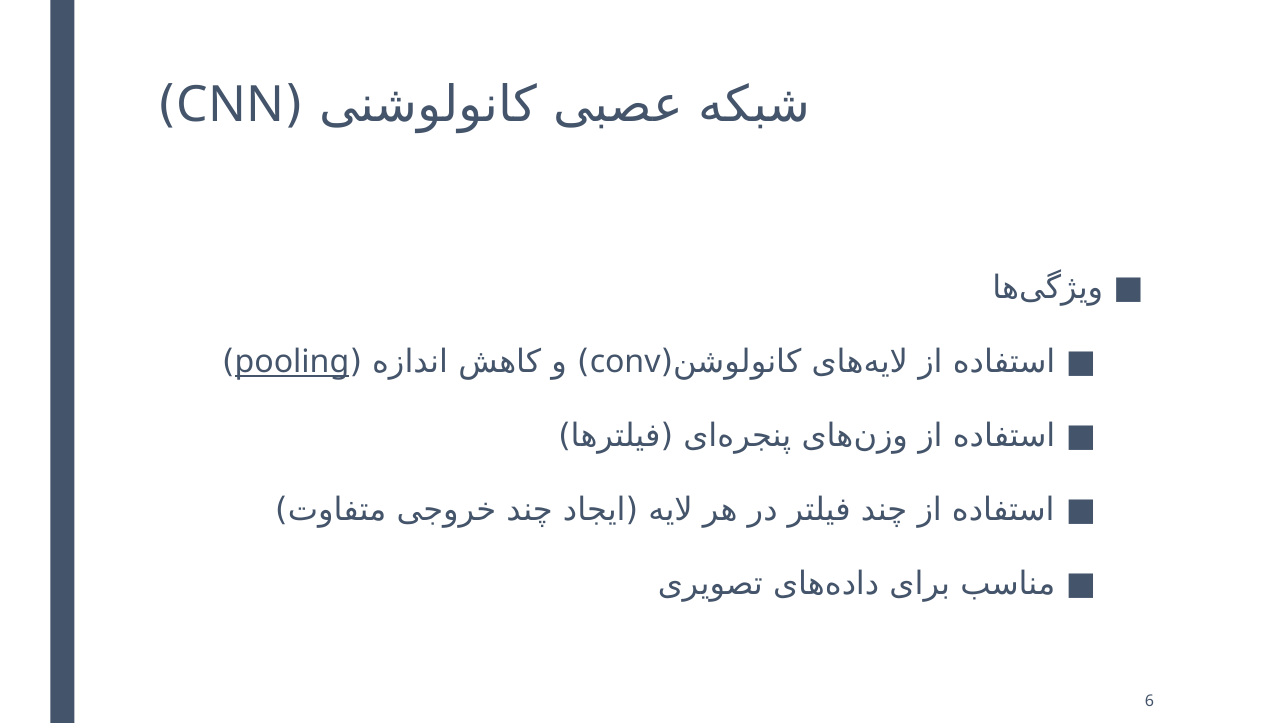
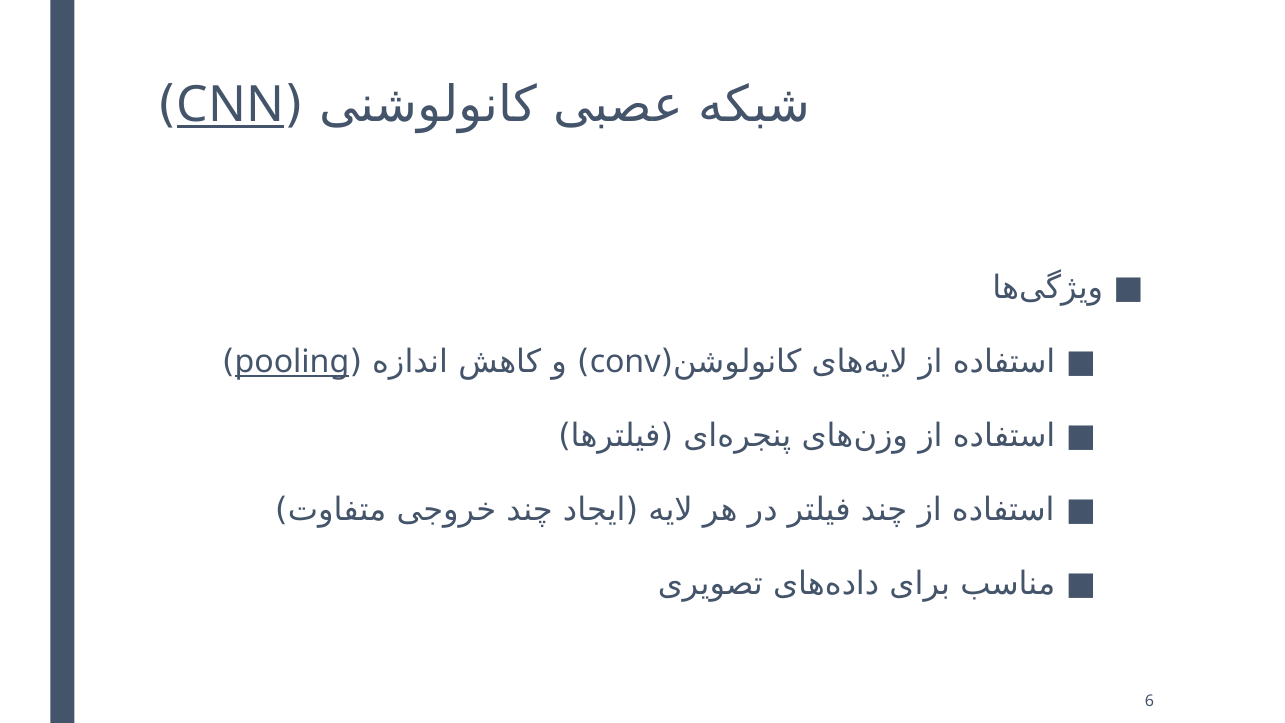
CNN underline: none -> present (230, 105)
